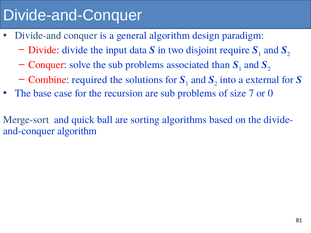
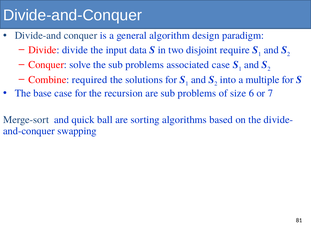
associated than: than -> case (221, 65)
external: external -> multiple (263, 80)
7: 7 -> 6 (251, 93)
0: 0 -> 7 (270, 93)
algorithm: algorithm -> swapping (77, 131)
